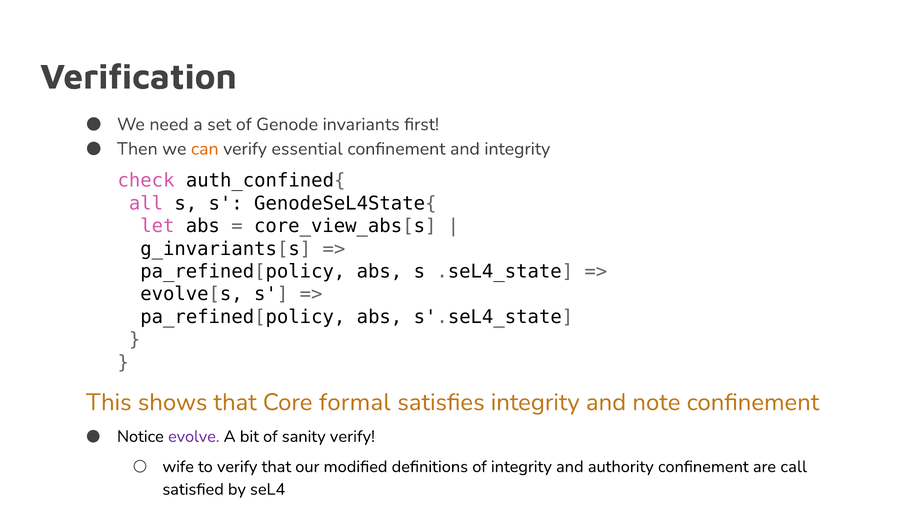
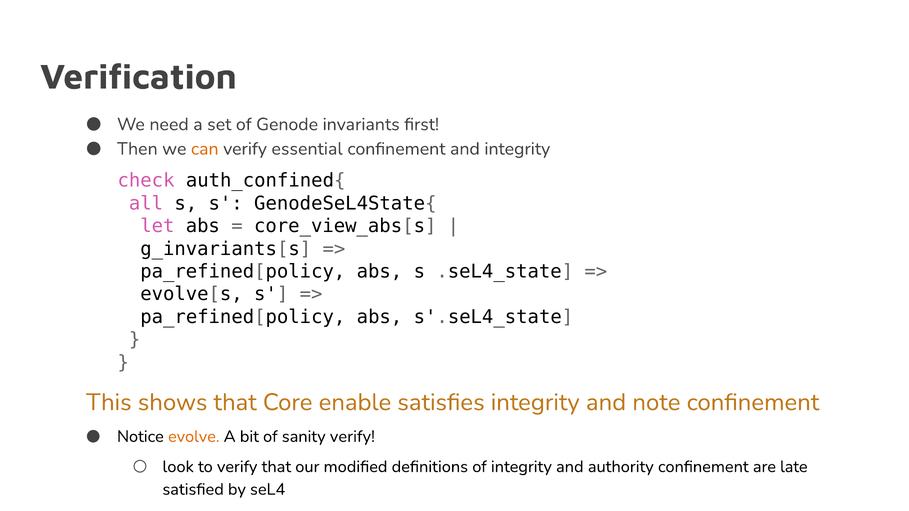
formal: formal -> enable (355, 402)
evolve colour: purple -> orange (194, 437)
wife: wife -> look (178, 467)
call: call -> late (794, 467)
